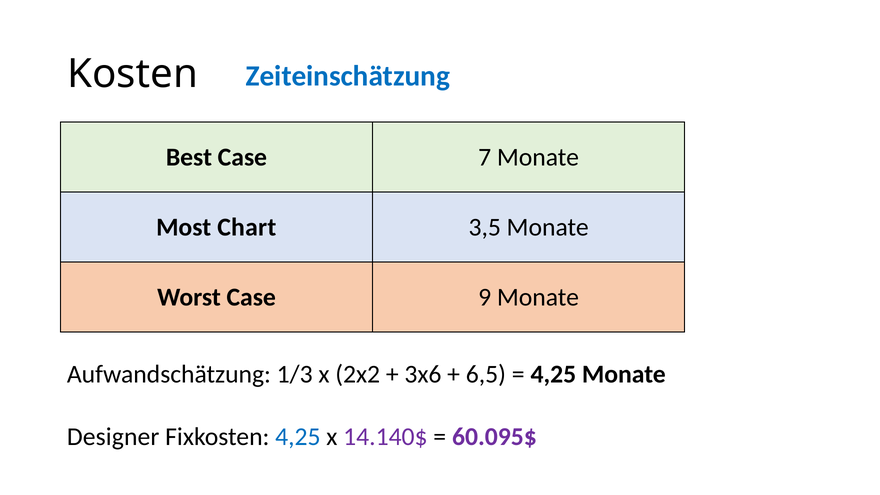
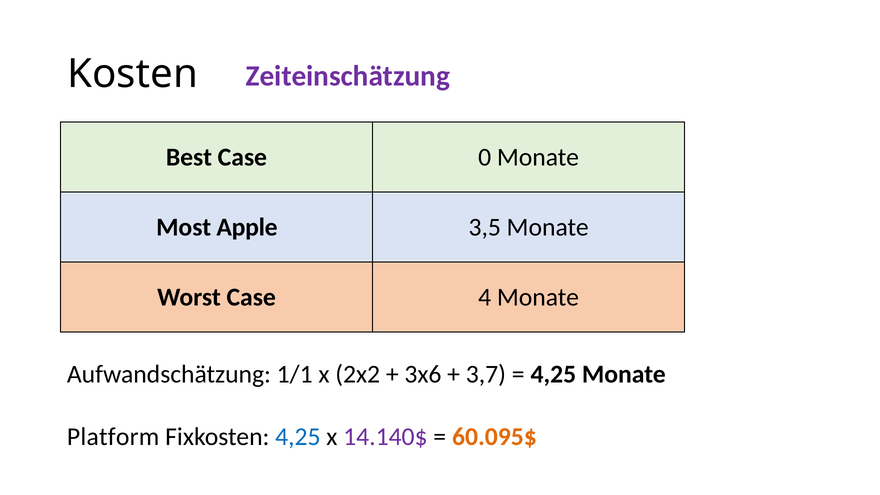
Zeiteinschätzung colour: blue -> purple (348, 76)
7: 7 -> 0 (485, 157)
Chart: Chart -> Apple (247, 227)
9: 9 -> 4 (485, 297)
1/3: 1/3 -> 1/1 (295, 375)
6,5: 6,5 -> 3,7 (486, 375)
Designer: Designer -> Platform (113, 437)
60.095$ colour: purple -> orange (494, 437)
